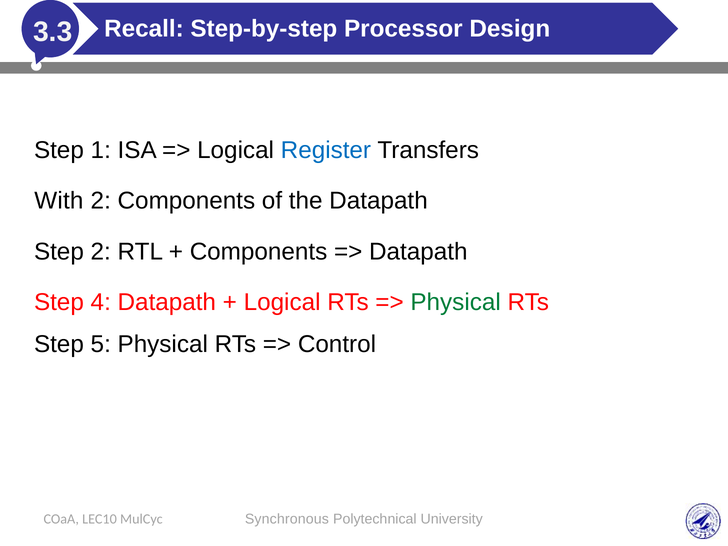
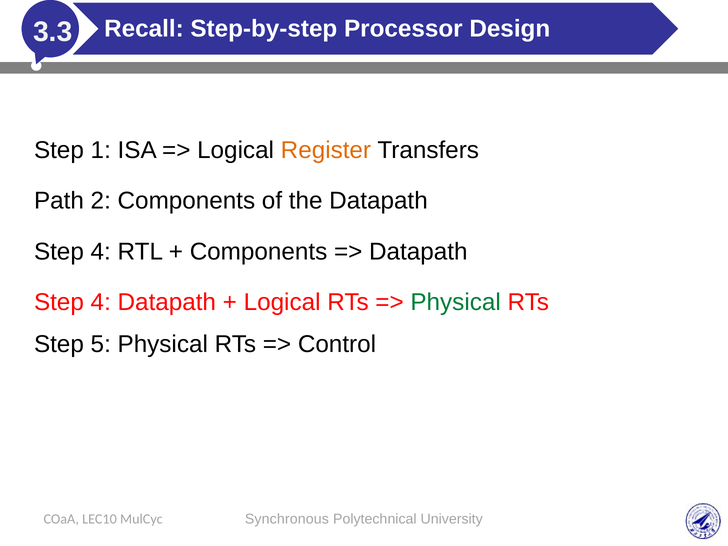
Register colour: blue -> orange (326, 150)
With: With -> Path (59, 201)
2: 2 -> 4 (101, 252)
